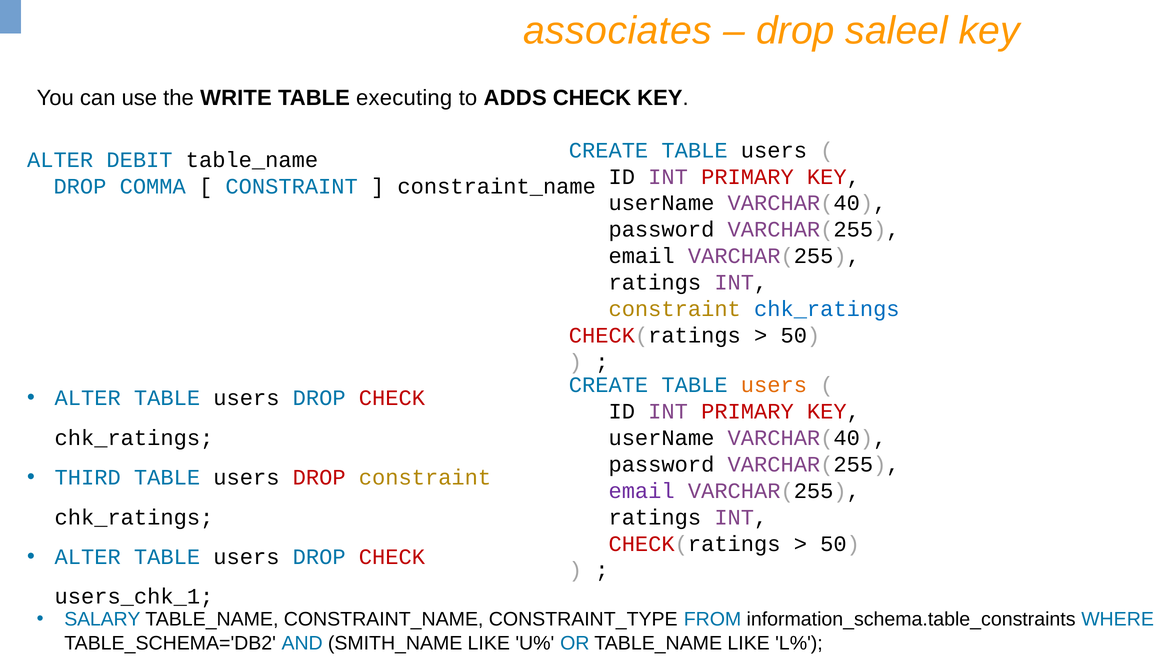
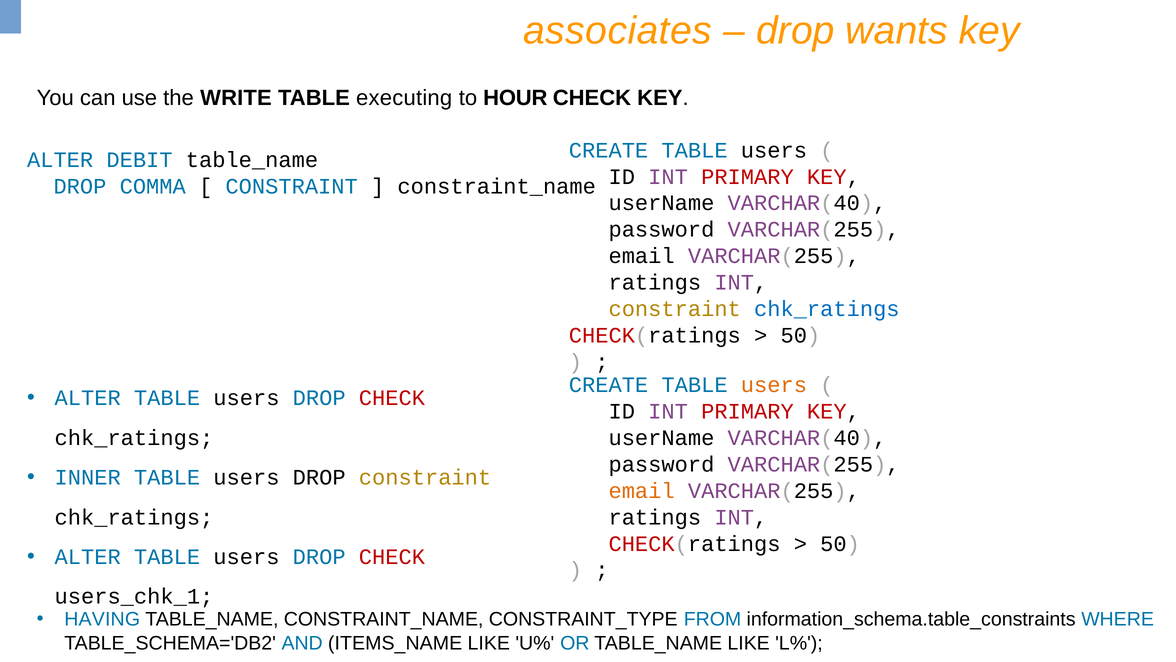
saleel: saleel -> wants (897, 31)
ADDS: ADDS -> HOUR (515, 98)
THIRD: THIRD -> INNER (88, 477)
DROP colour: red -> black (319, 477)
email colour: purple -> orange (642, 490)
SALARY: SALARY -> HAVING (102, 619)
SMITH_NAME: SMITH_NAME -> ITEMS_NAME (395, 643)
